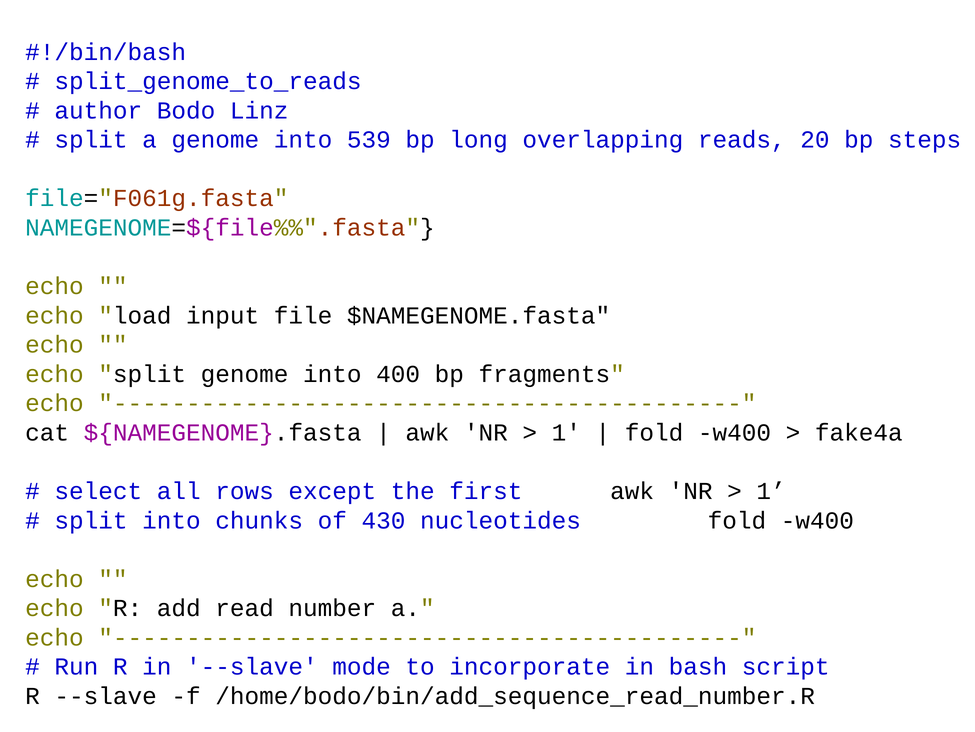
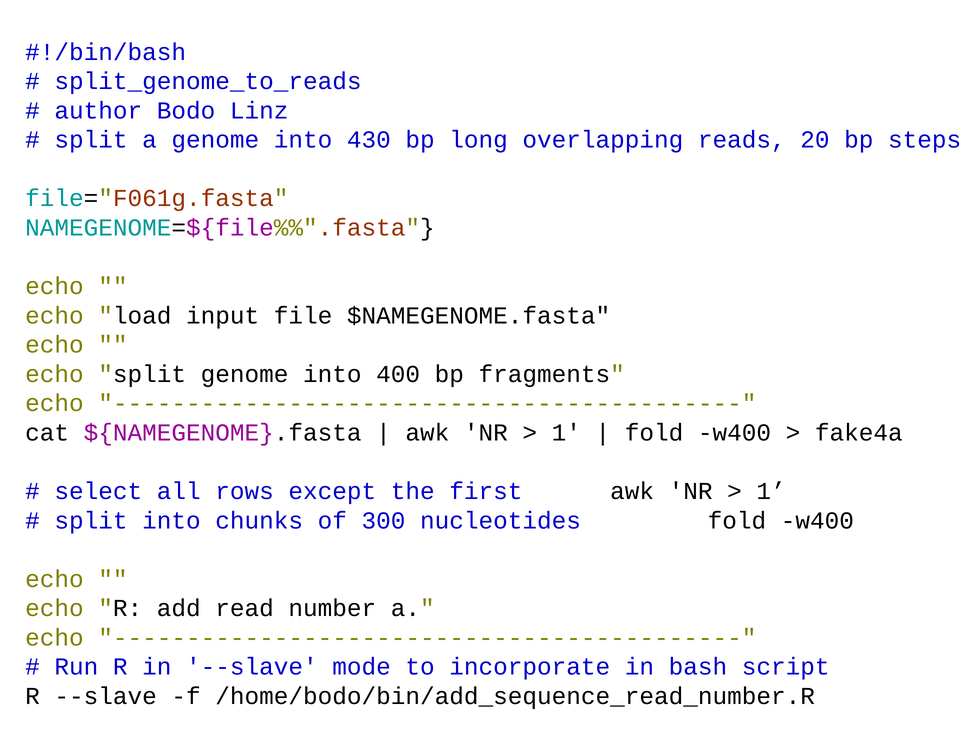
539: 539 -> 430 (369, 140)
430: 430 -> 300 (384, 520)
